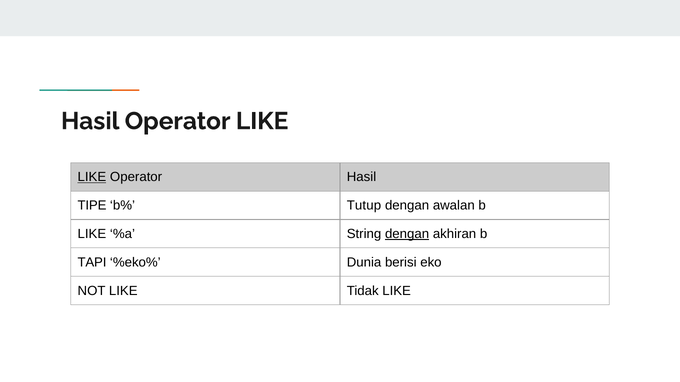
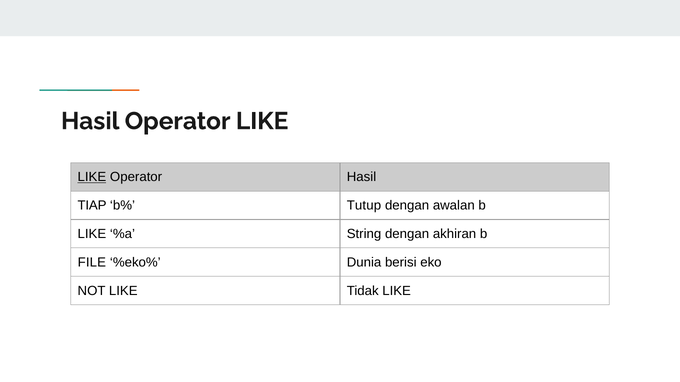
TIPE: TIPE -> TIAP (92, 206)
dengan underline: present -> none (407, 234)
TAPI: TAPI -> FILE (92, 263)
